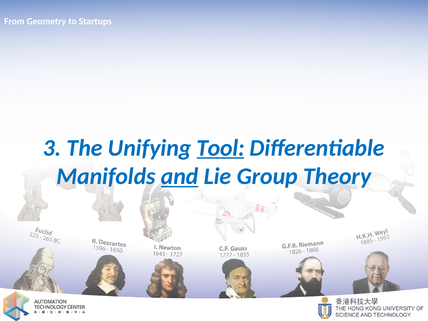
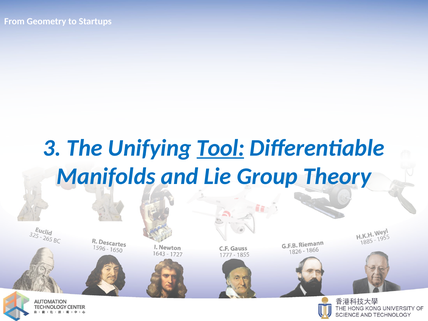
and underline: present -> none (180, 176)
